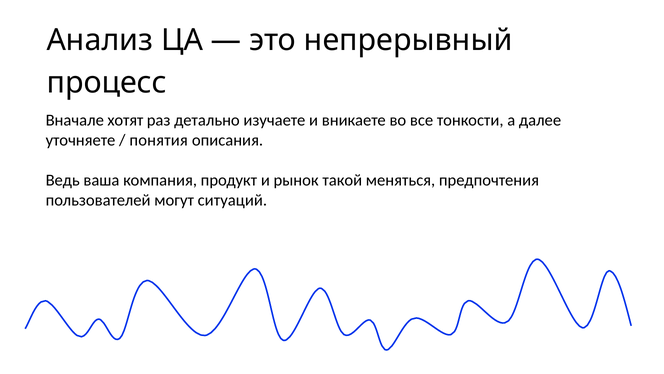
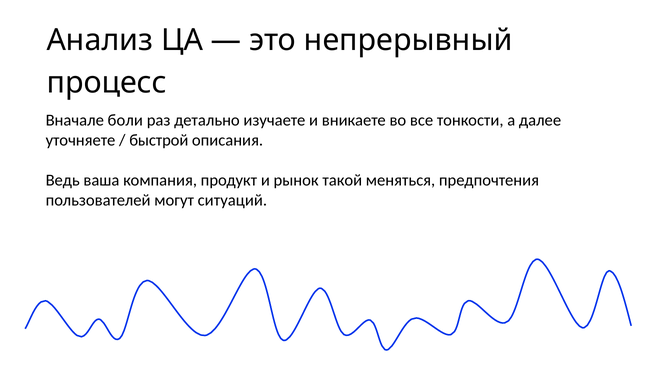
хотят: хотят -> боли (125, 120)
понятия: понятия -> быстрой (159, 140)
